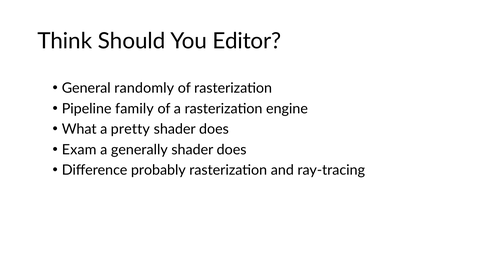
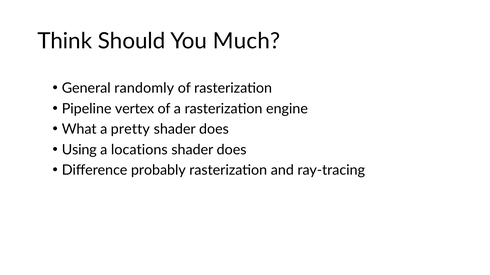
Editor: Editor -> Much (247, 41)
family: family -> vertex (135, 109)
Exam: Exam -> Using (79, 150)
generally: generally -> locations (139, 150)
